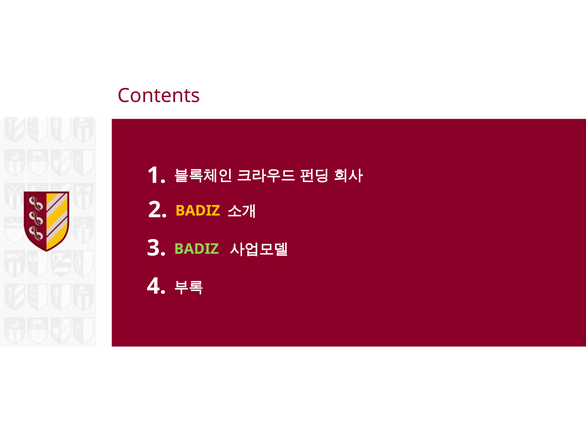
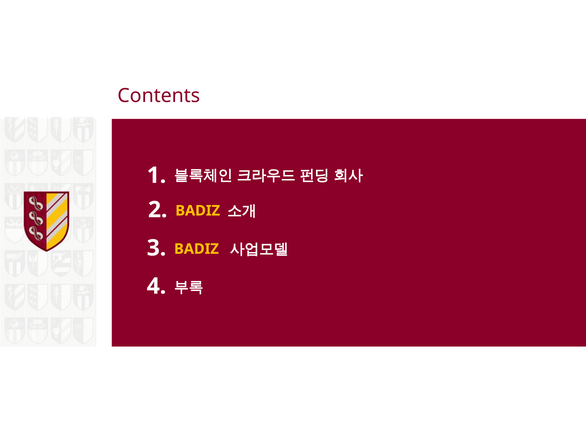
BADIZ colour: light green -> yellow (196, 249)
